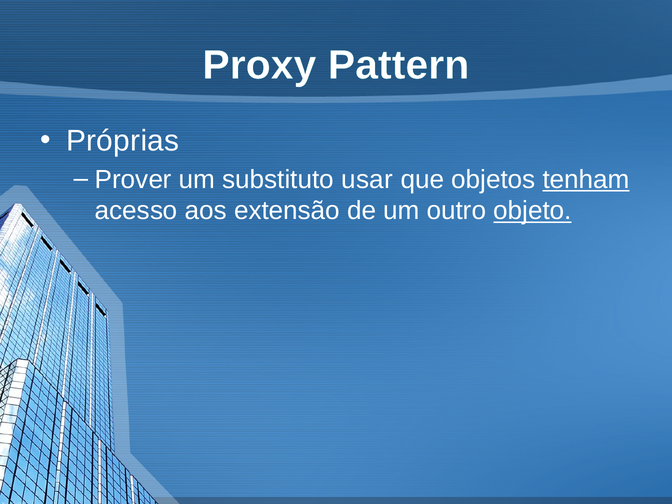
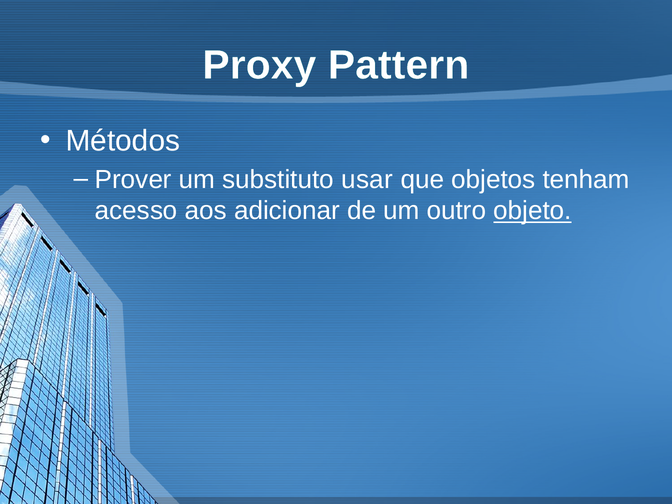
Próprias: Próprias -> Métodos (123, 141)
tenham underline: present -> none (586, 180)
extensão: extensão -> adicionar (287, 211)
